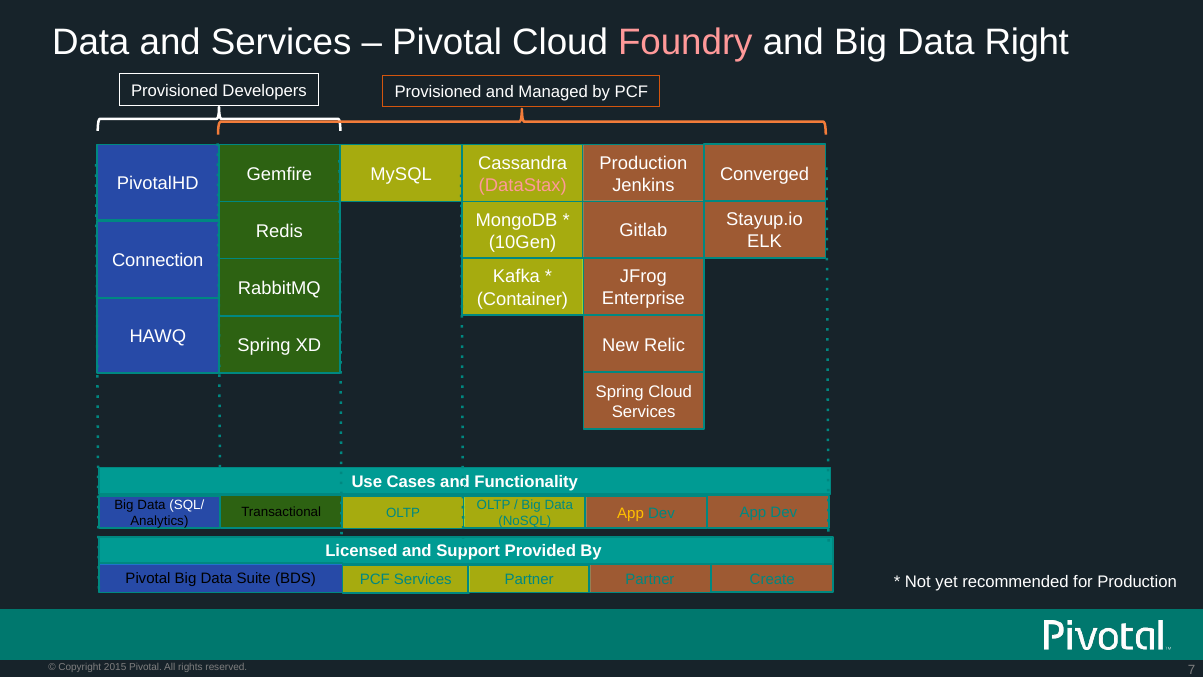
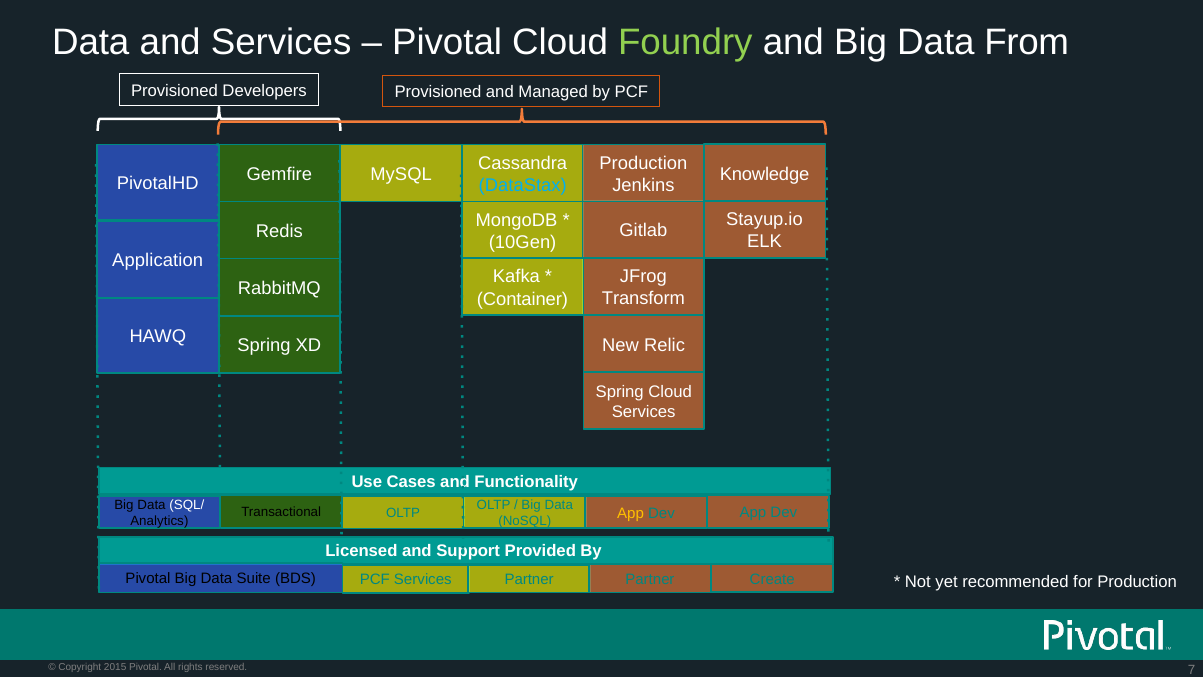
Foundry colour: pink -> light green (685, 42)
Right: Right -> From (1027, 42)
Converged: Converged -> Knowledge (765, 174)
DataStax colour: pink -> light blue (523, 185)
Connection: Connection -> Application (158, 260)
Enterprise: Enterprise -> Transform (643, 299)
